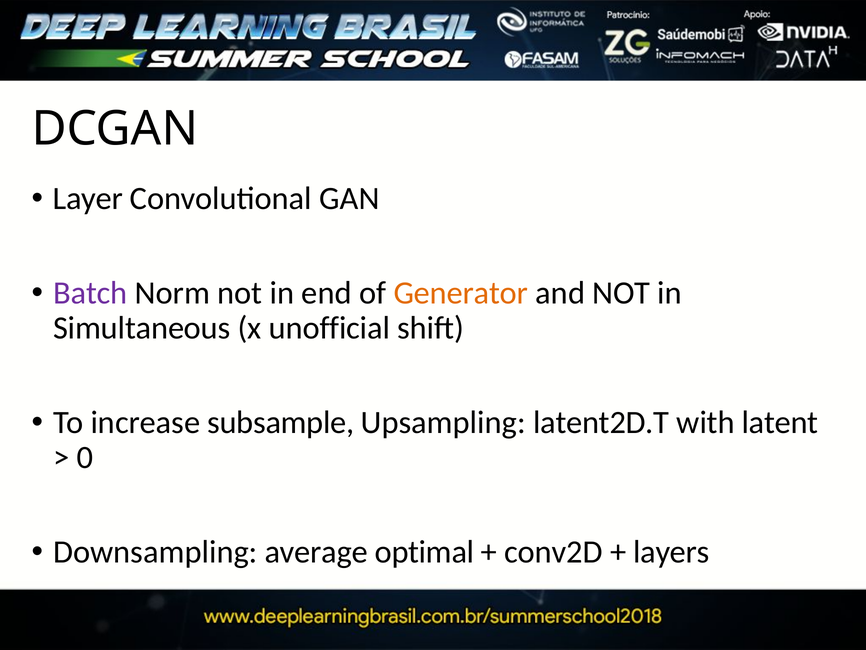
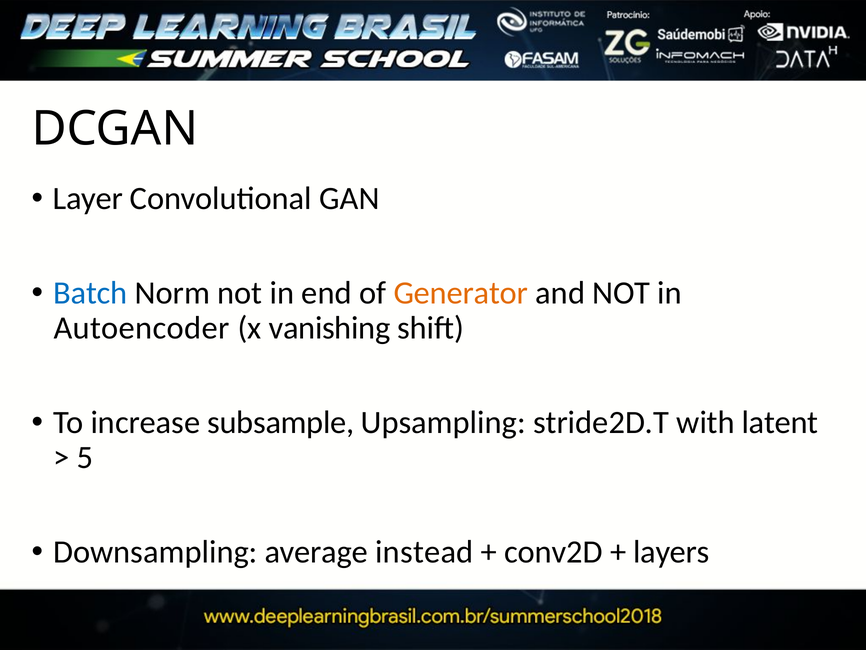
Batch colour: purple -> blue (90, 293)
Simultaneous: Simultaneous -> Autoencoder (142, 328)
unofficial: unofficial -> vanishing (330, 328)
latent2D.T: latent2D.T -> stride2D.T (601, 422)
0: 0 -> 5 (85, 457)
optimal: optimal -> instead (424, 552)
